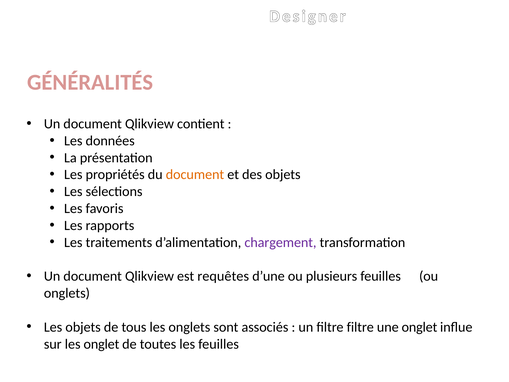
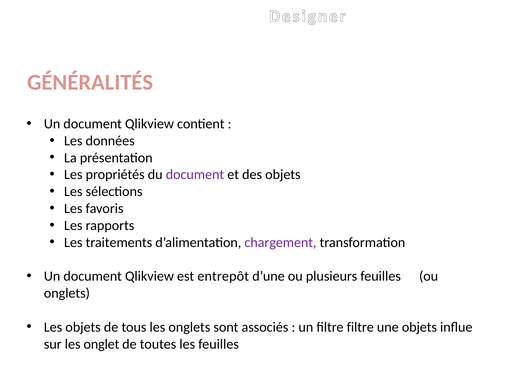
document colour: orange -> purple (195, 175)
requêtes: requêtes -> entrepôt (223, 276)
une onglet: onglet -> objets (419, 327)
